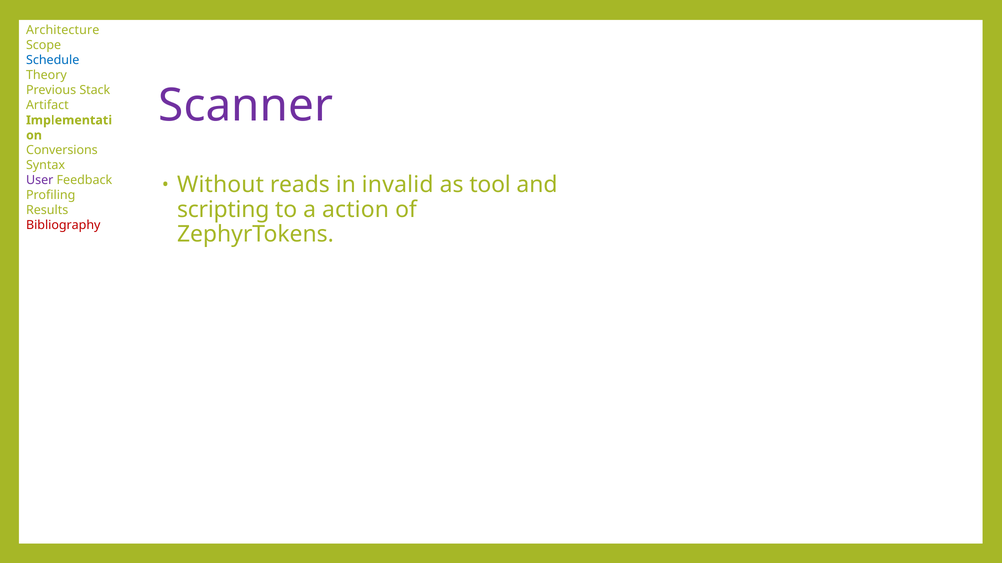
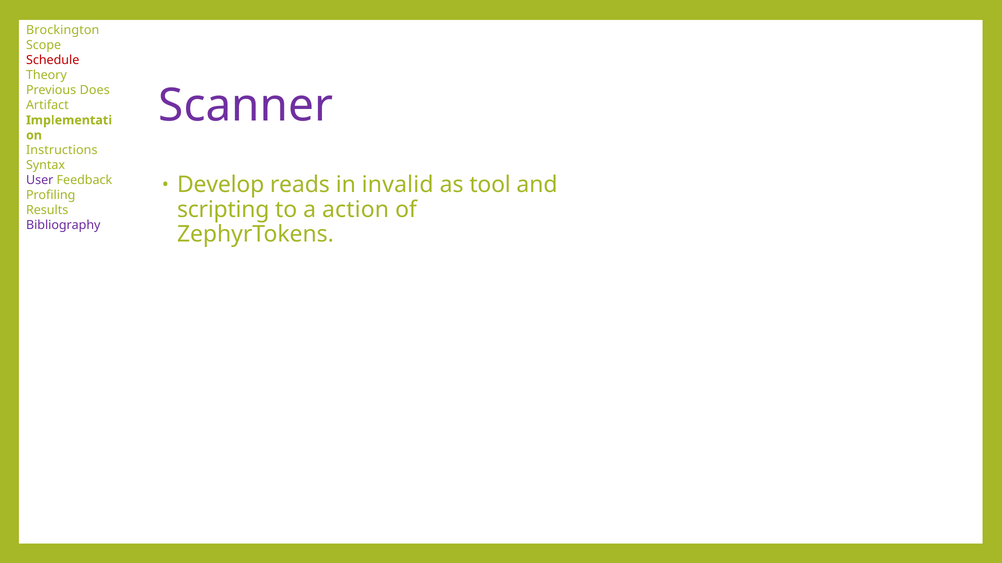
Architecture: Architecture -> Brockington (63, 30)
Schedule colour: blue -> red (53, 60)
Stack: Stack -> Does (95, 90)
Conversions: Conversions -> Instructions (62, 150)
Without: Without -> Develop (221, 185)
Bibliography colour: red -> purple (63, 226)
